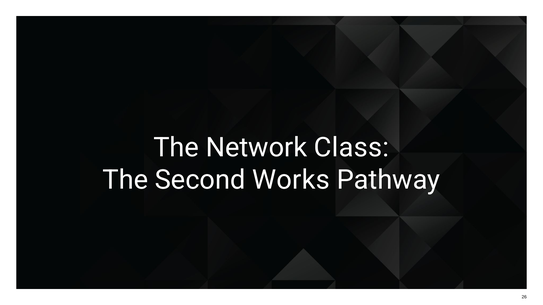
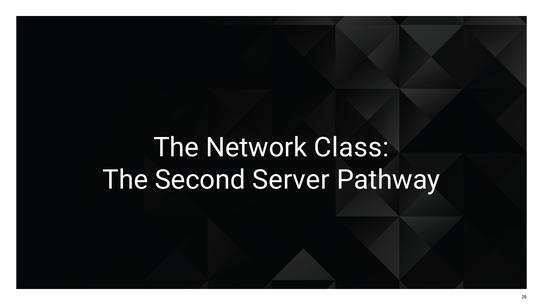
Works: Works -> Server (291, 180)
